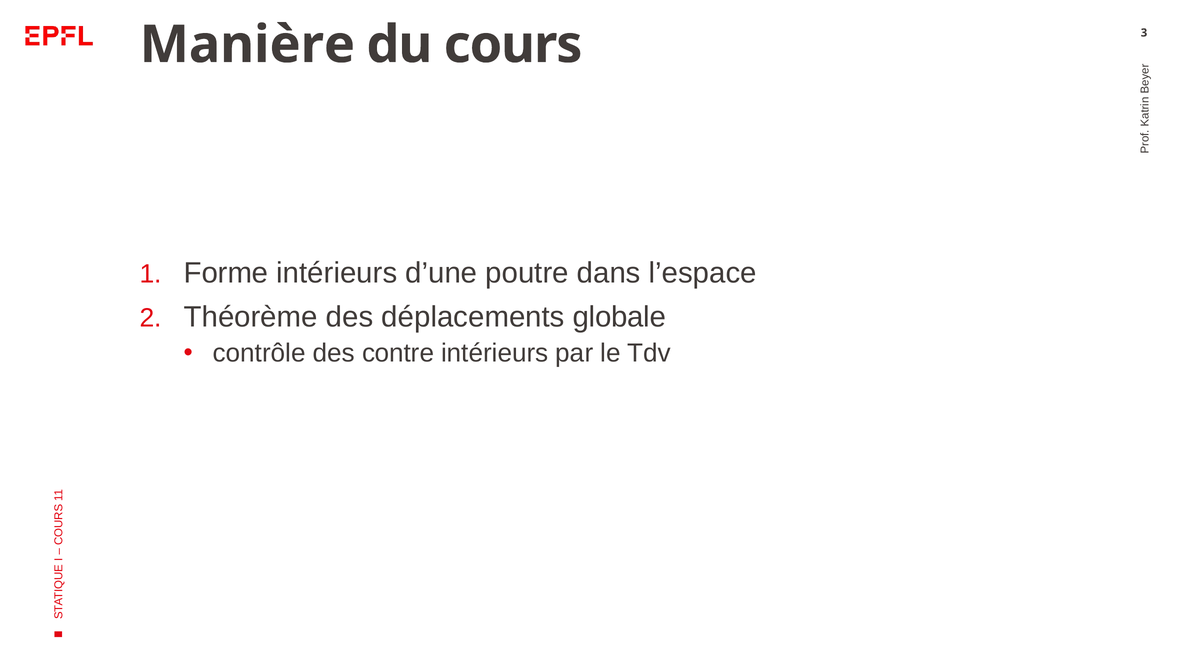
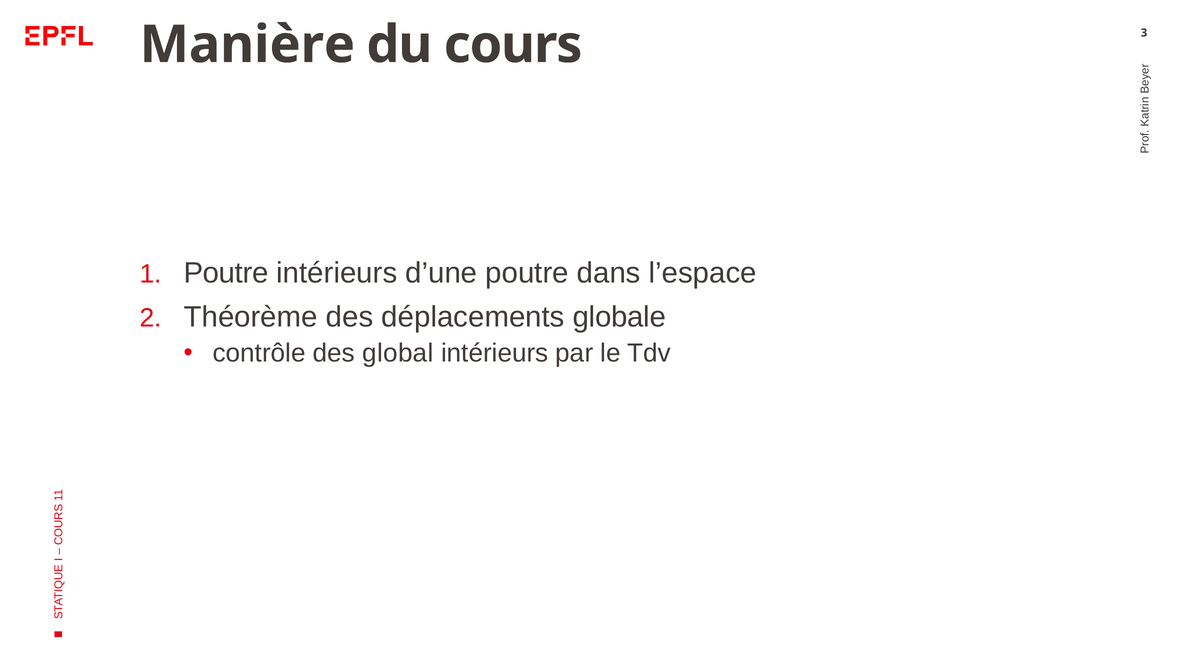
Forme: Forme -> Poutre (226, 273)
contre: contre -> global (398, 353)
